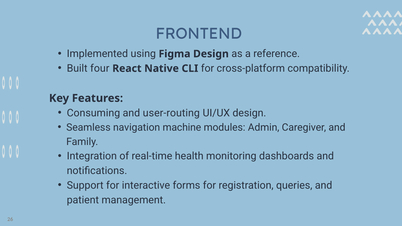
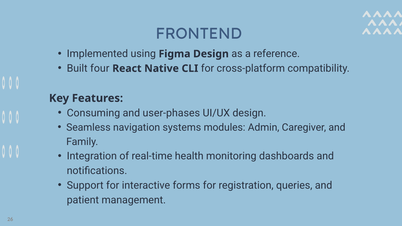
user-routing: user-routing -> user-phases (171, 113)
machine: machine -> systems (182, 128)
